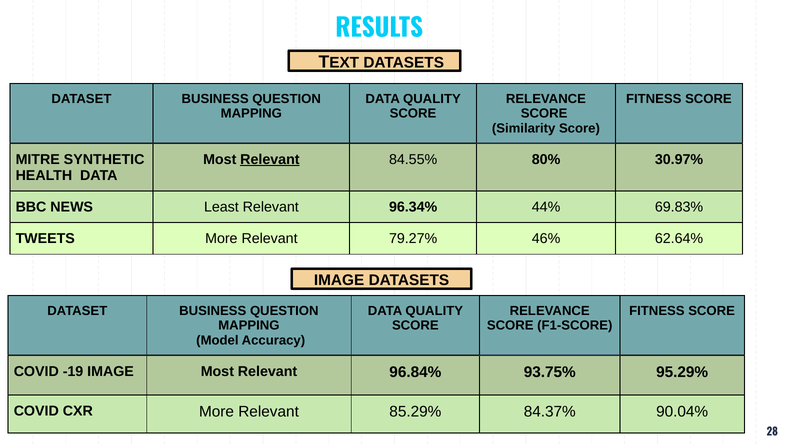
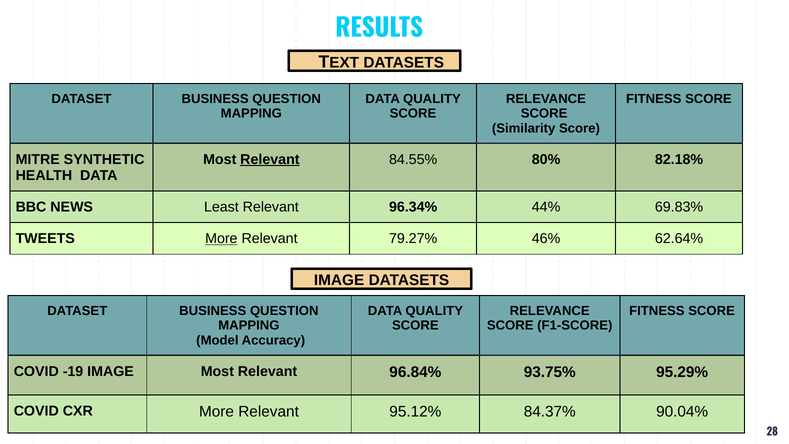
30.97%: 30.97% -> 82.18% (679, 159)
More underline: none -> present (221, 239)
85.29%: 85.29% -> 95.12% (415, 412)
